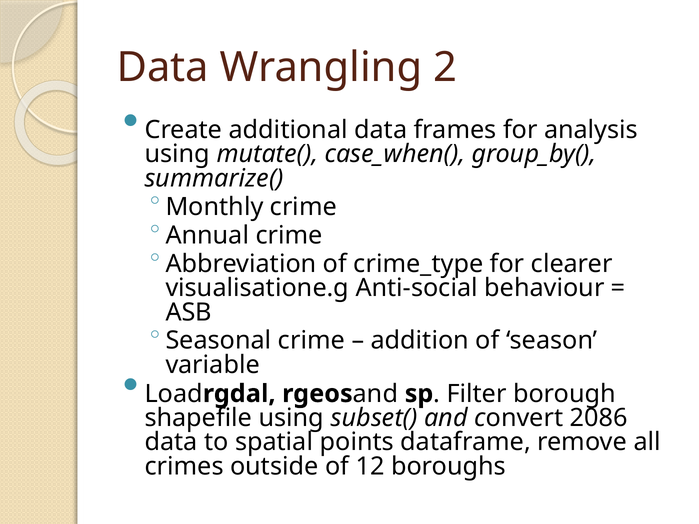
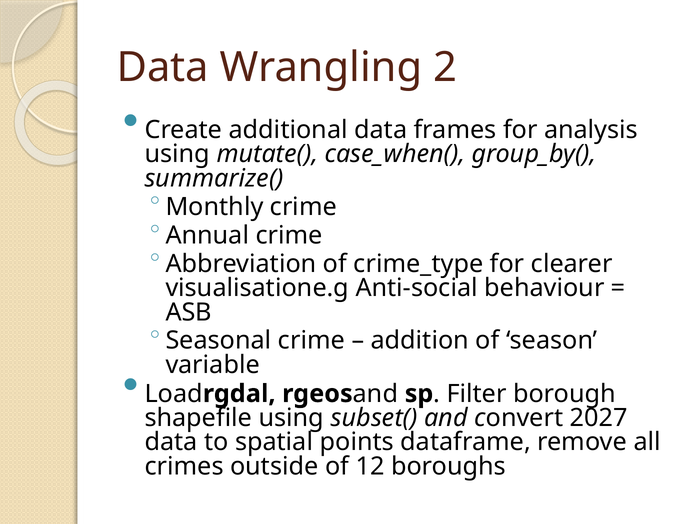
2086: 2086 -> 2027 (599, 418)
